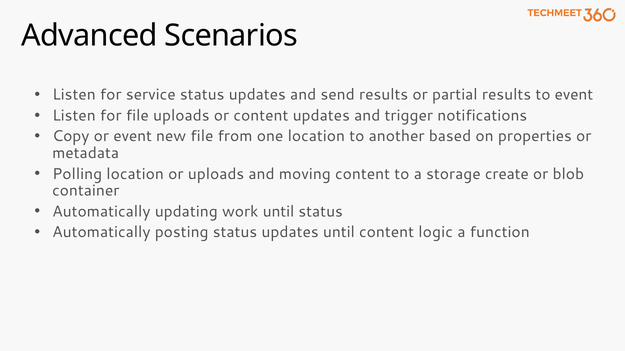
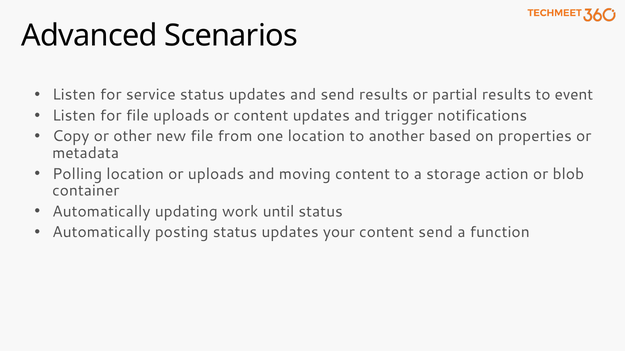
or event: event -> other (133, 136)
create: create -> action (507, 174)
updates until: until -> your (339, 233)
content logic: logic -> send (436, 233)
